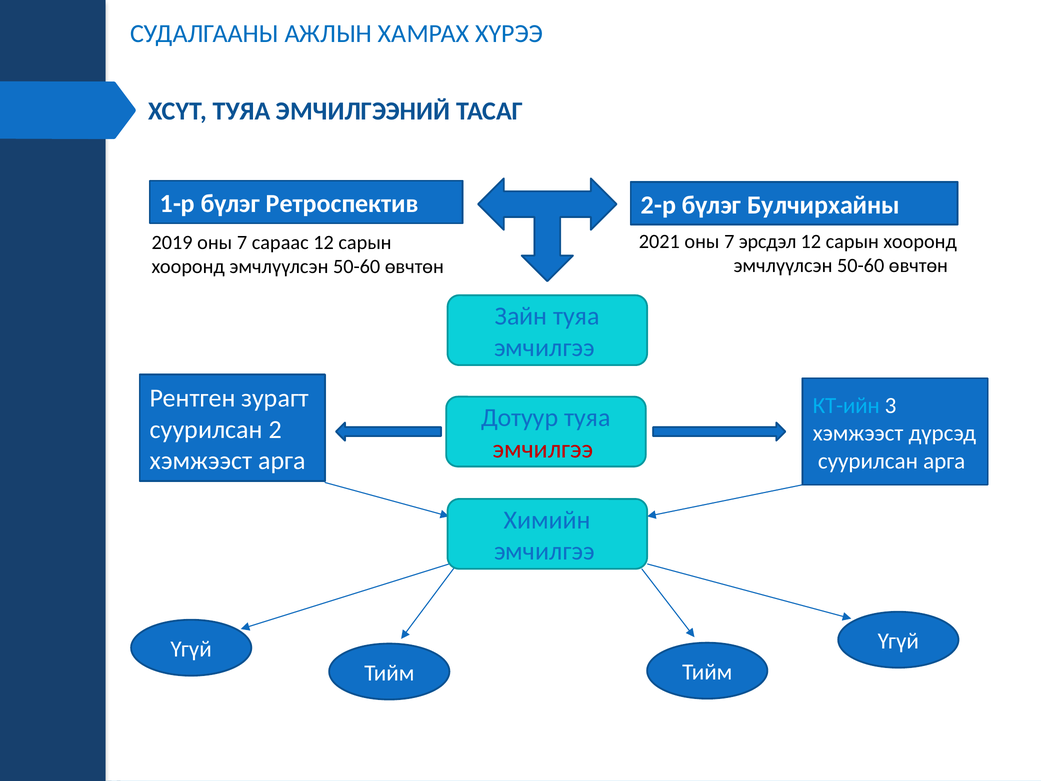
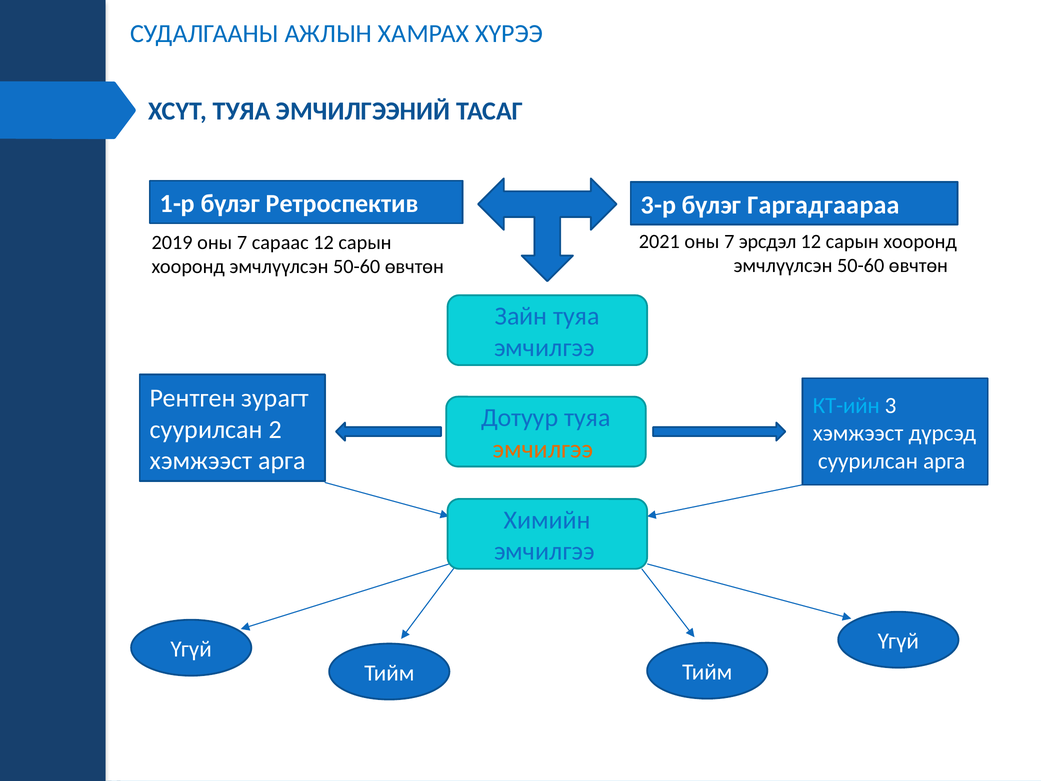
2-р: 2-р -> 3-р (658, 205)
Булчирхайны: Булчирхайны -> Гаргадгаараа (823, 205)
эмчилгээ colour: red -> orange (543, 449)
